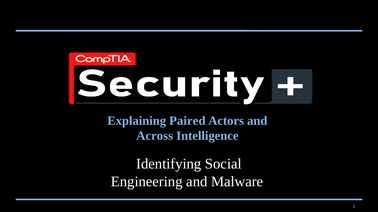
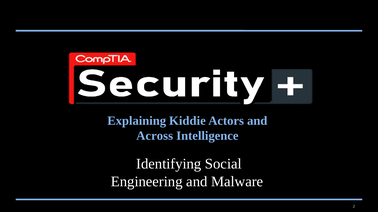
Paired: Paired -> Kiddie (187, 121)
